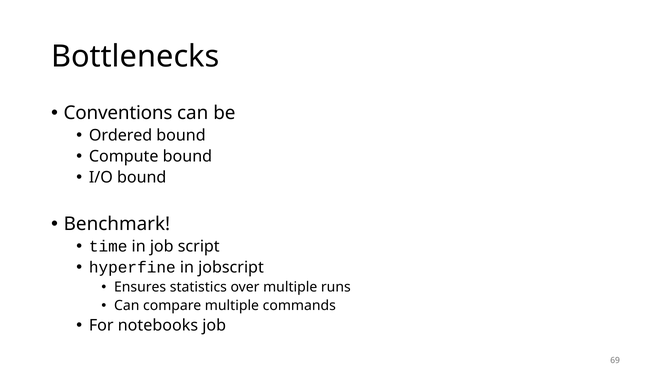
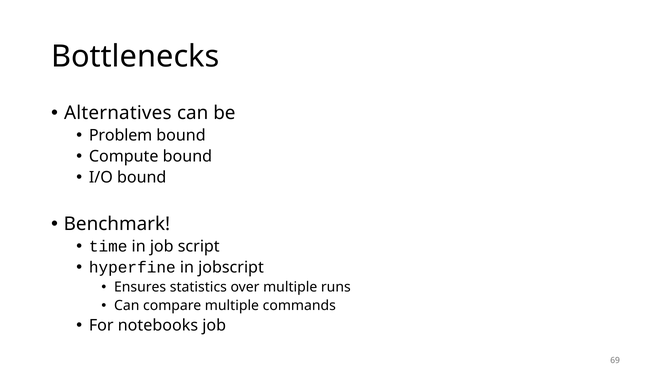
Conventions: Conventions -> Alternatives (118, 113)
Ordered: Ordered -> Problem (121, 135)
